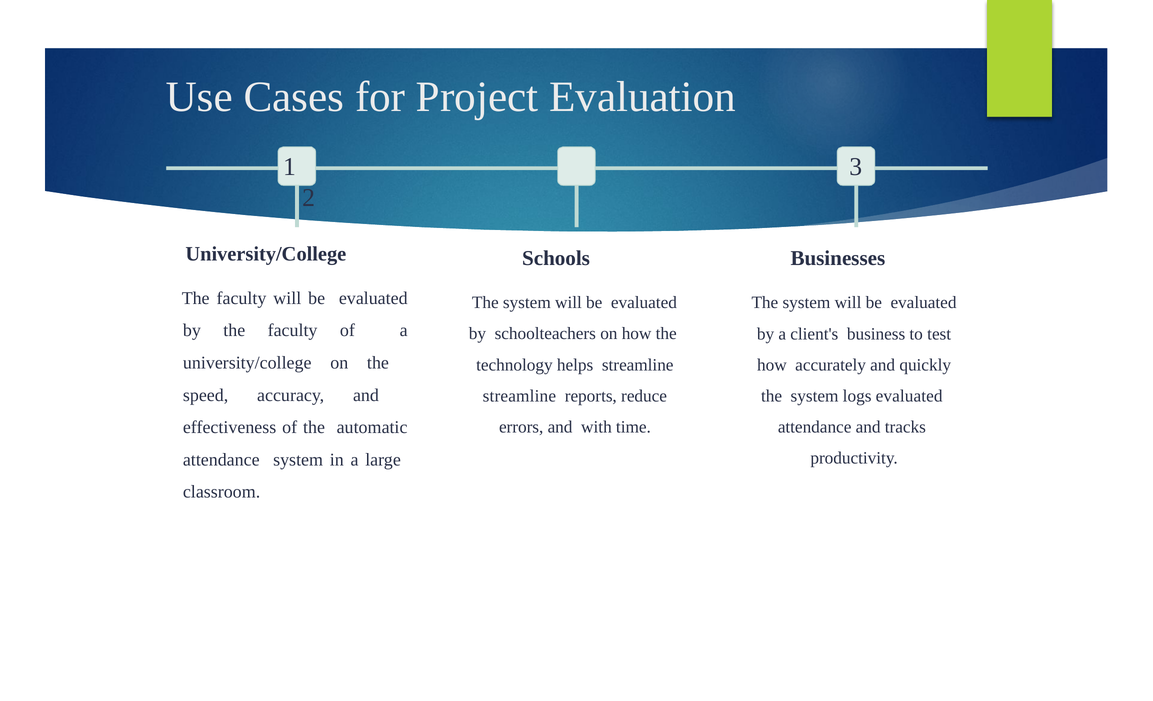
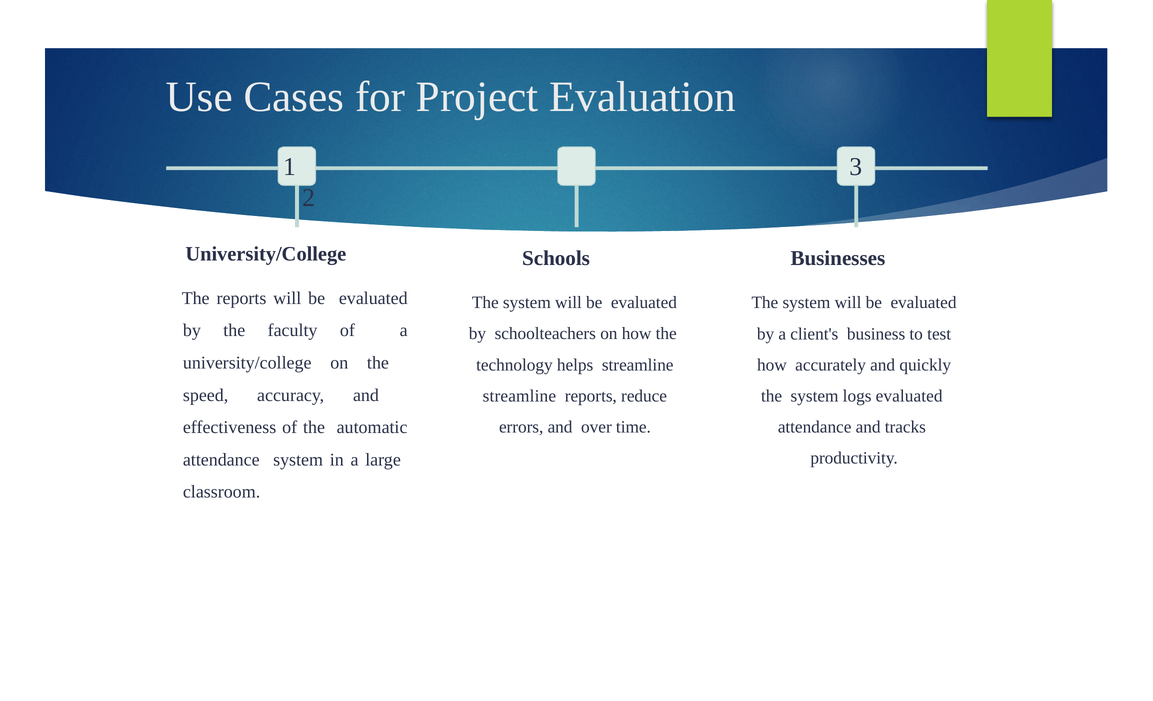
faculty: faculty -> reports (242, 298)
with: with -> over (596, 427)
